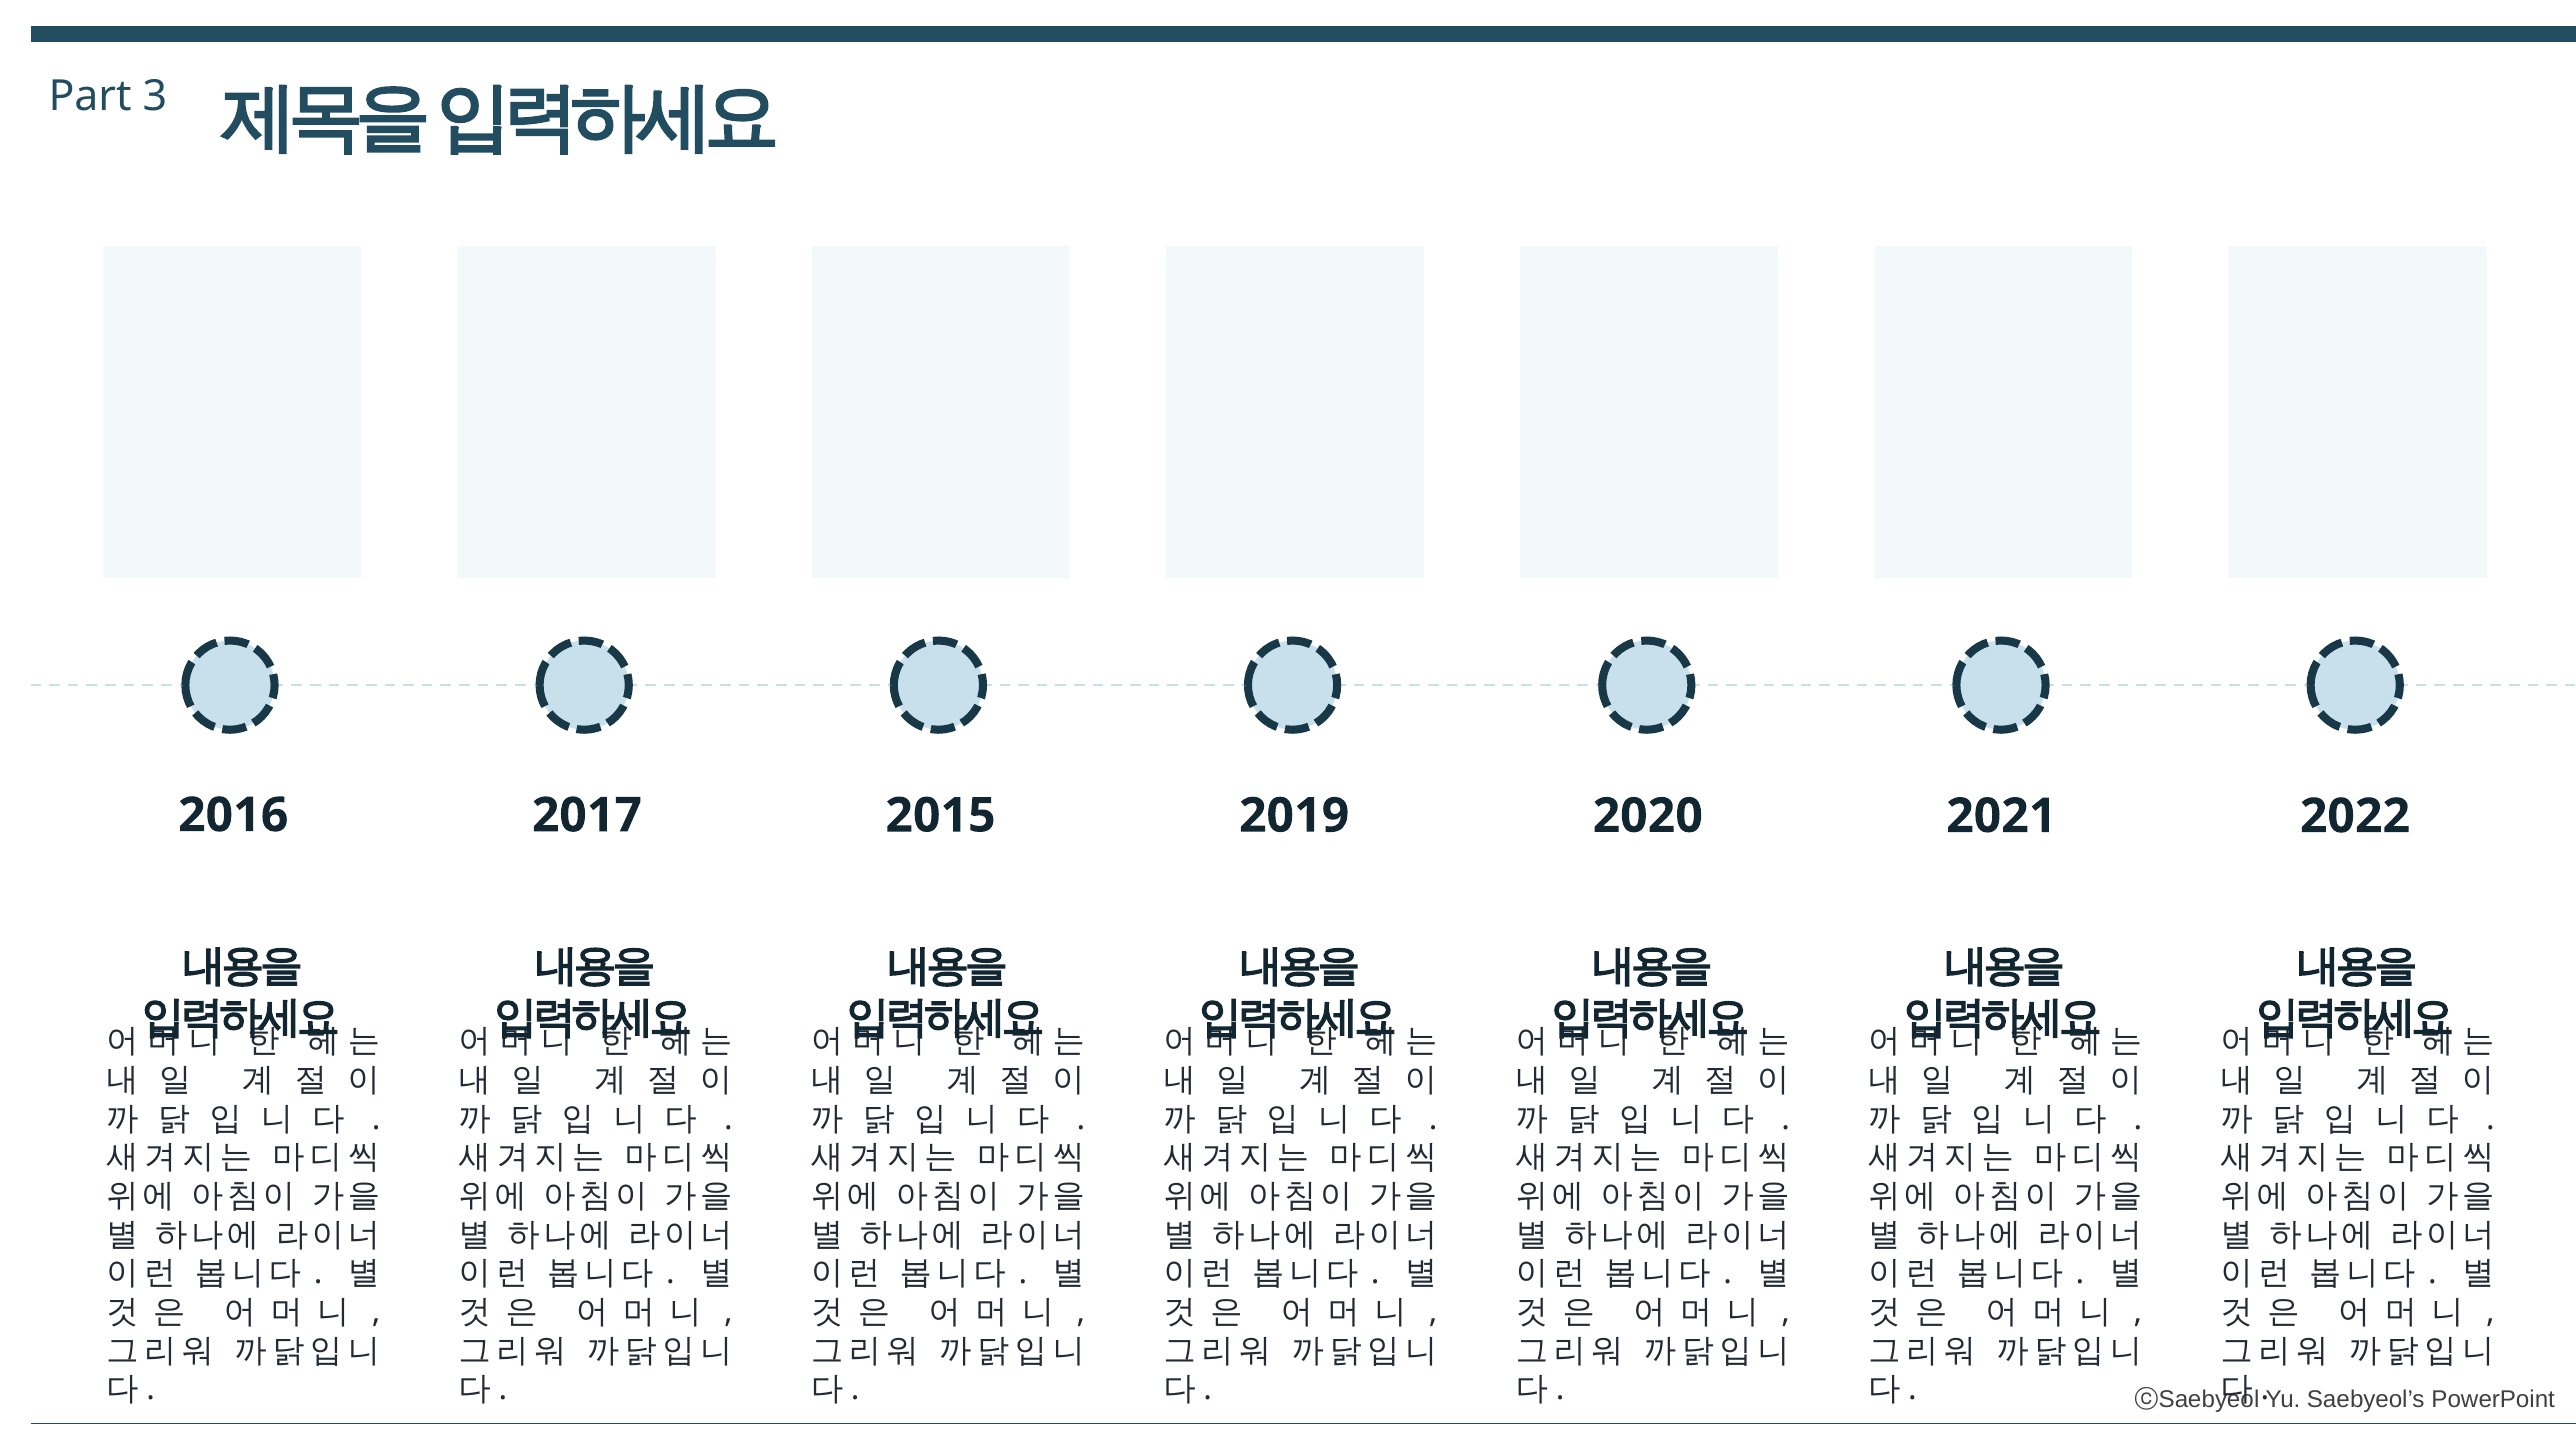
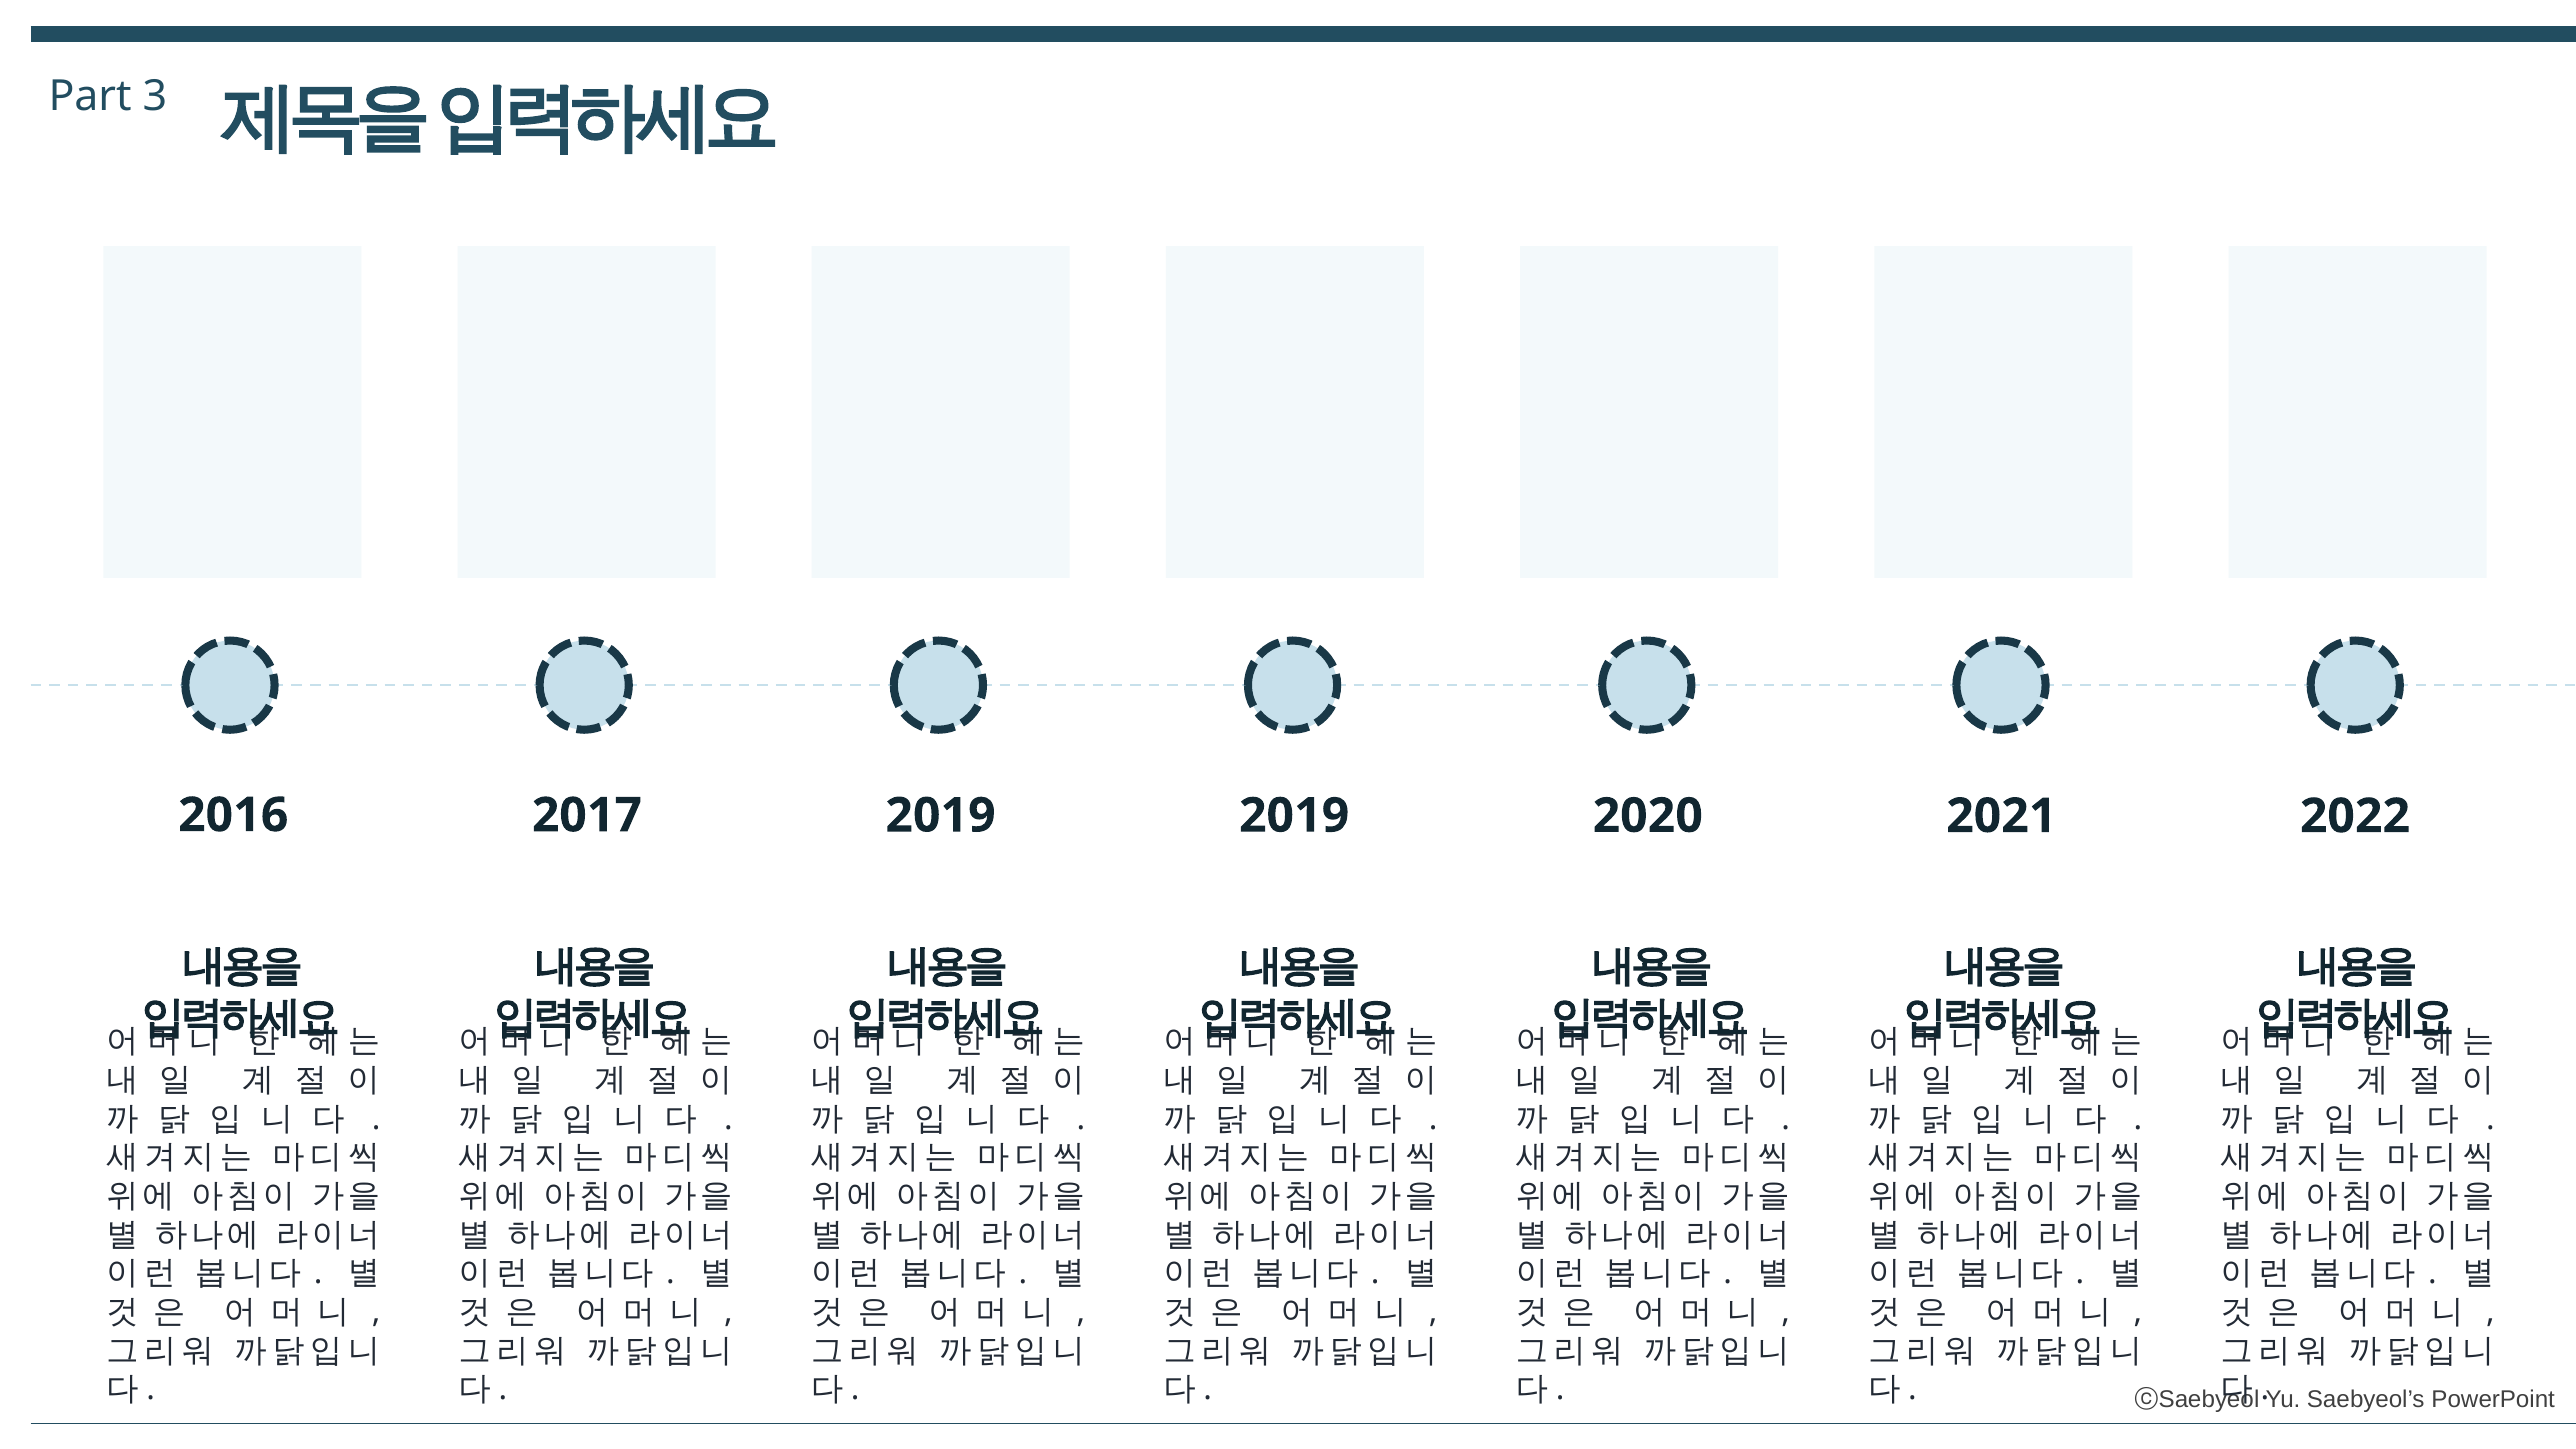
2015: 2015 -> 2019 (941, 816)
